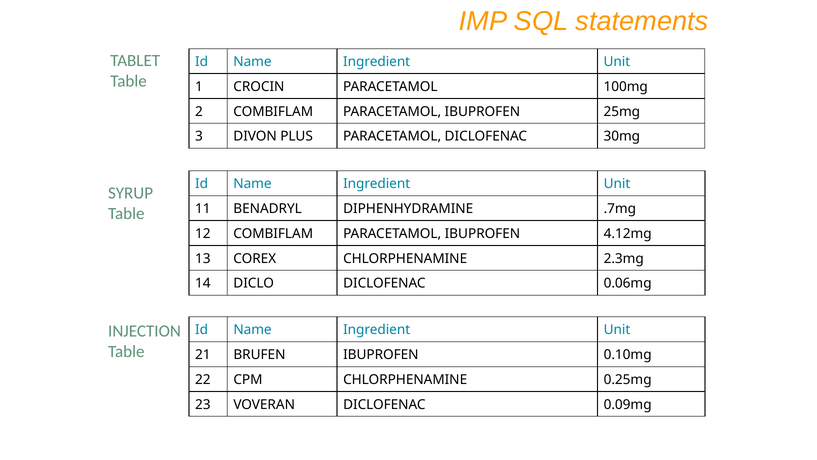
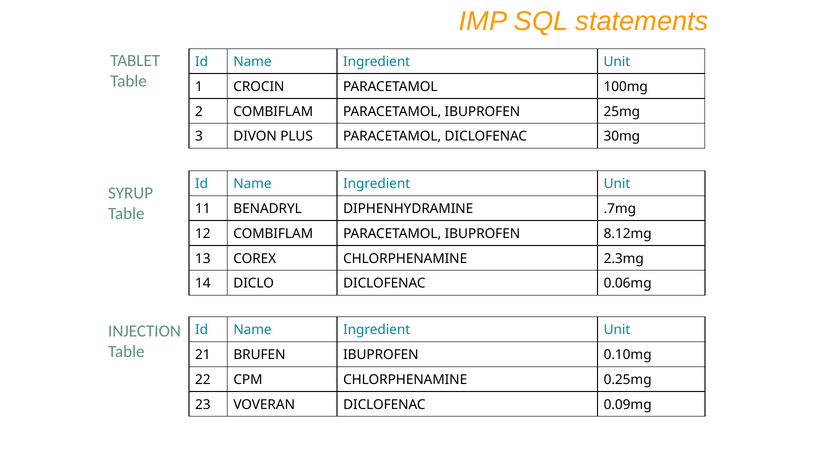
4.12mg: 4.12mg -> 8.12mg (628, 233)
